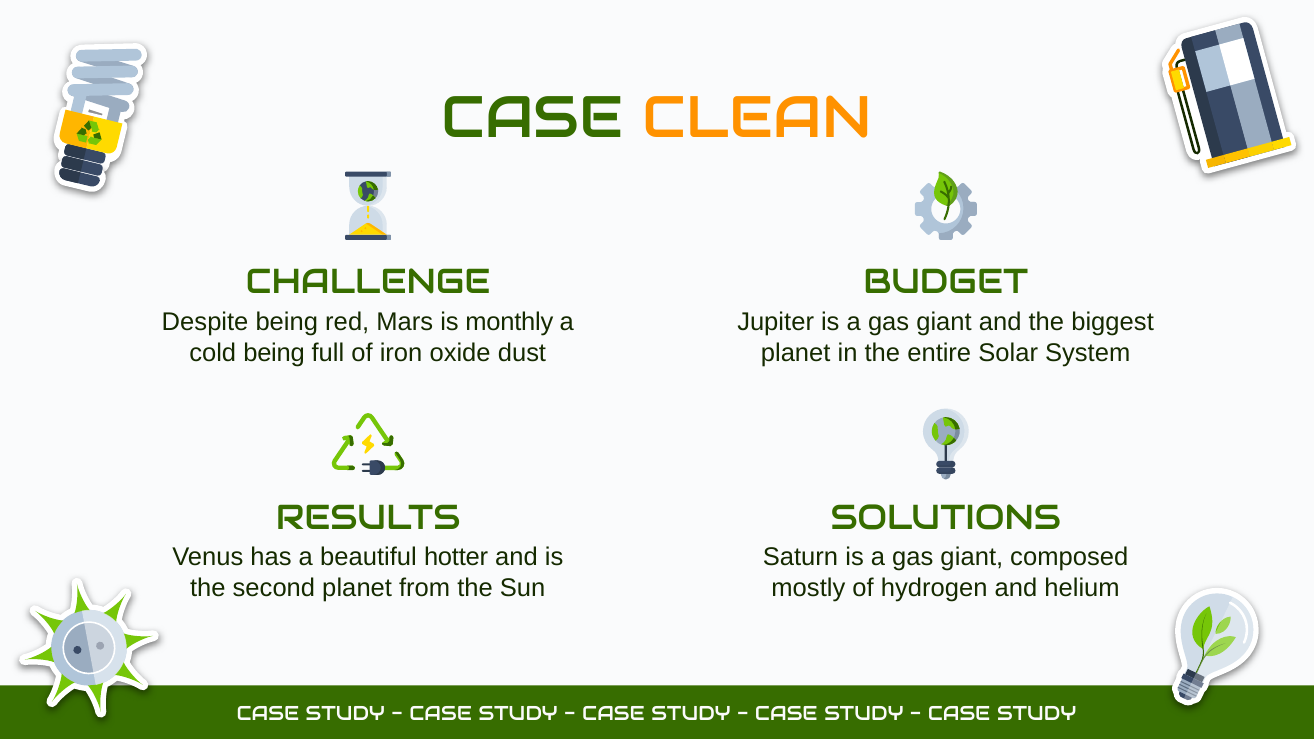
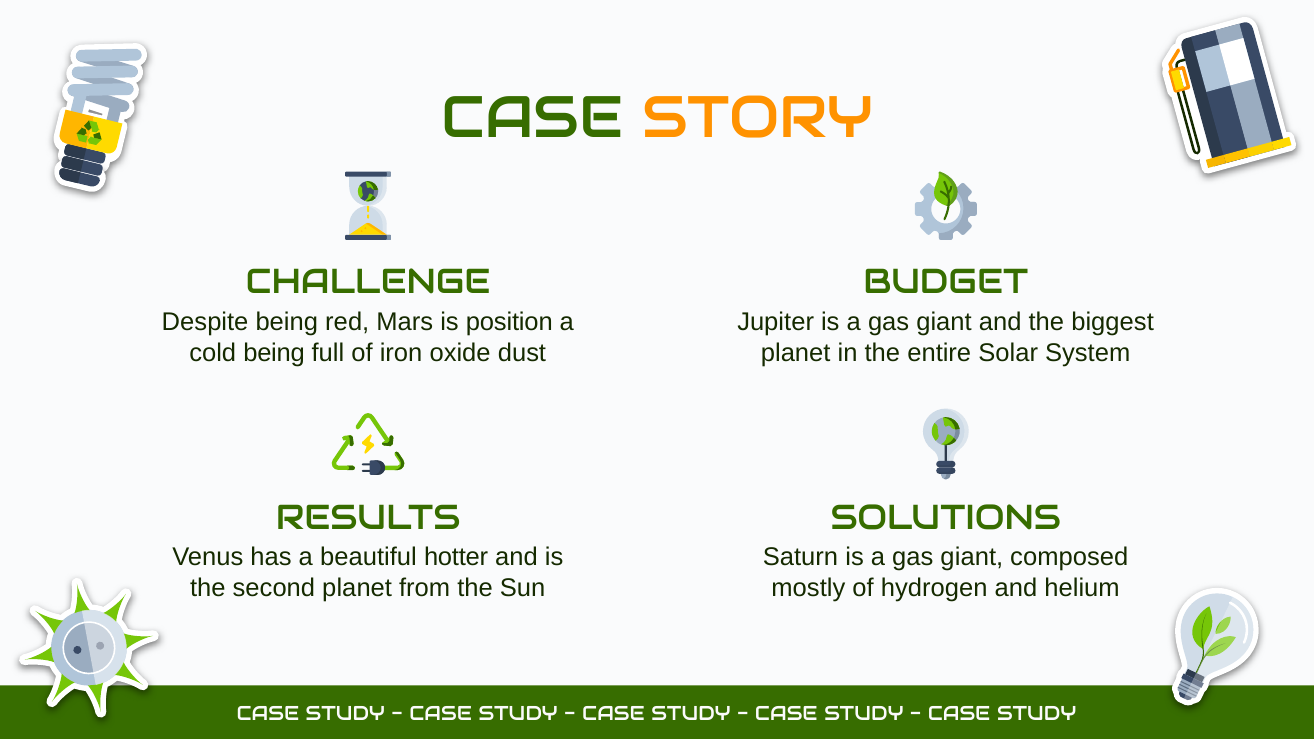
CLEAN: CLEAN -> STORY (758, 118)
monthly: monthly -> position (509, 322)
